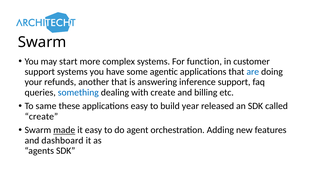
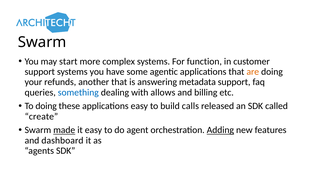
are colour: blue -> orange (253, 72)
inference: inference -> metadata (197, 82)
with create: create -> allows (163, 92)
To same: same -> doing (46, 106)
year: year -> calls (190, 106)
Adding underline: none -> present (220, 130)
